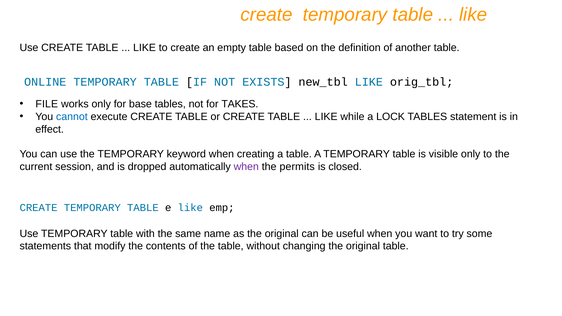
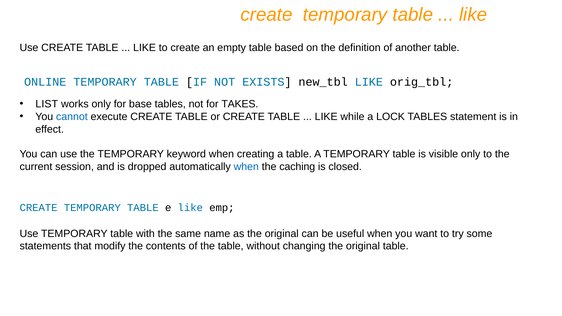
FILE: FILE -> LIST (47, 104)
when colour: purple -> blue (246, 167)
permits: permits -> caching (297, 167)
